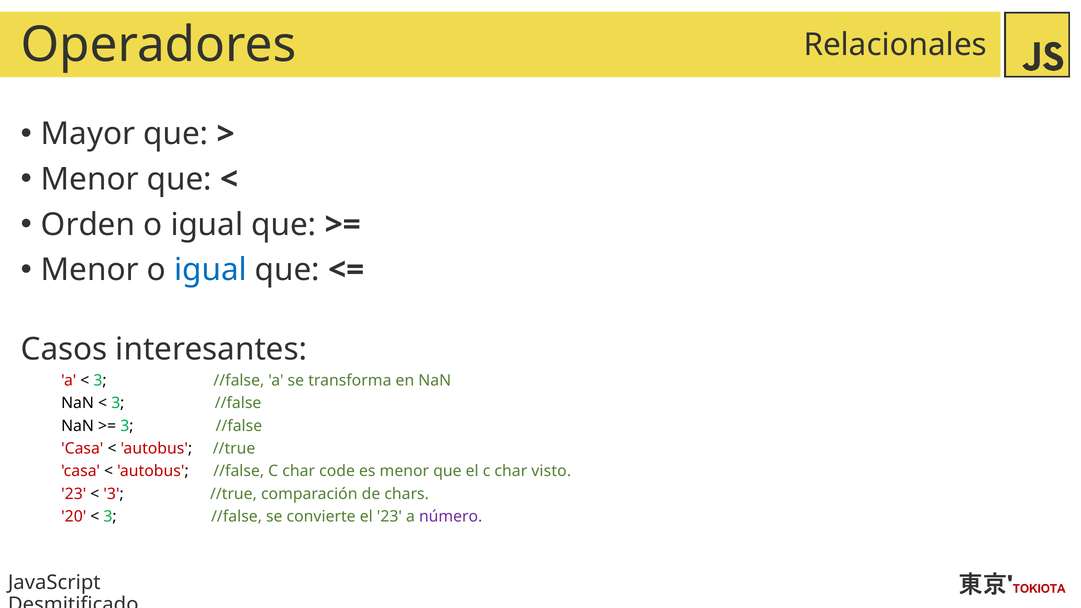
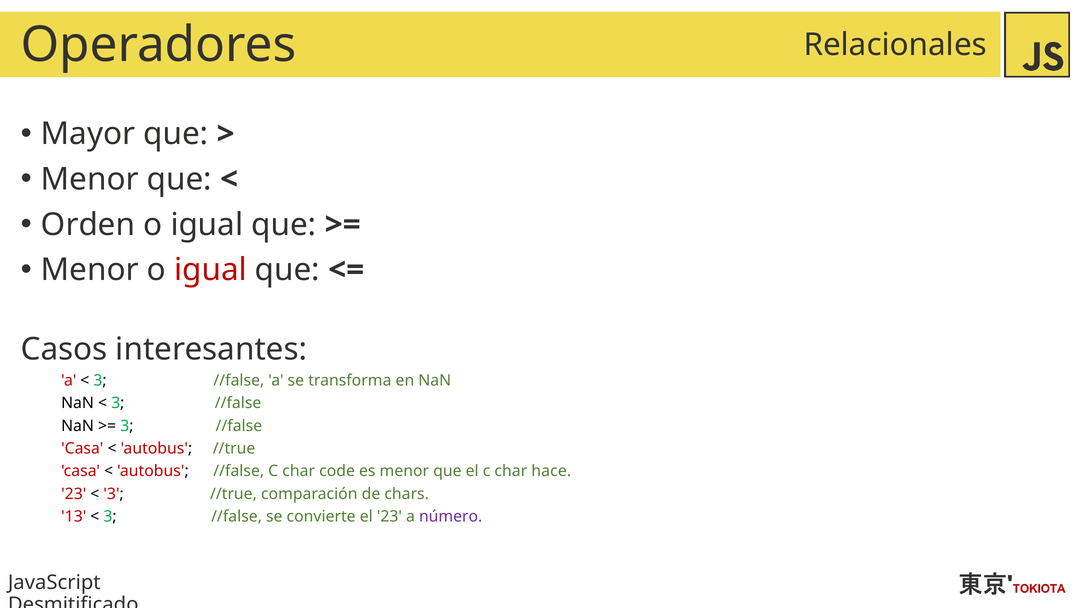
igual colour: blue -> red (210, 270)
visto: visto -> hace (551, 471)
20: 20 -> 13 (74, 517)
